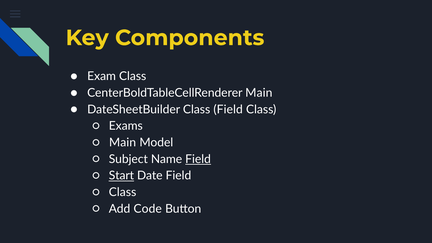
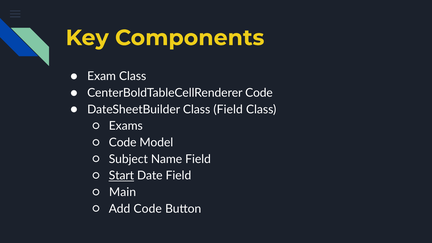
CenterBoldTableCellRenderer Main: Main -> Code (259, 93)
Main: Main -> Code (123, 143)
Field underline: present -> none (198, 159)
Class: Class -> Main (123, 192)
